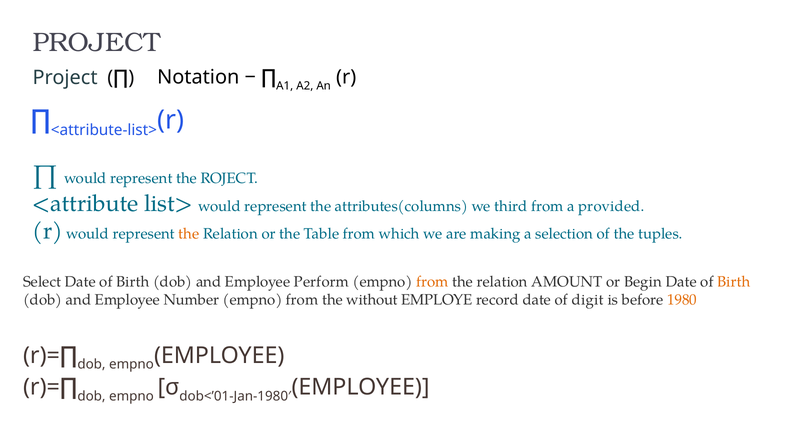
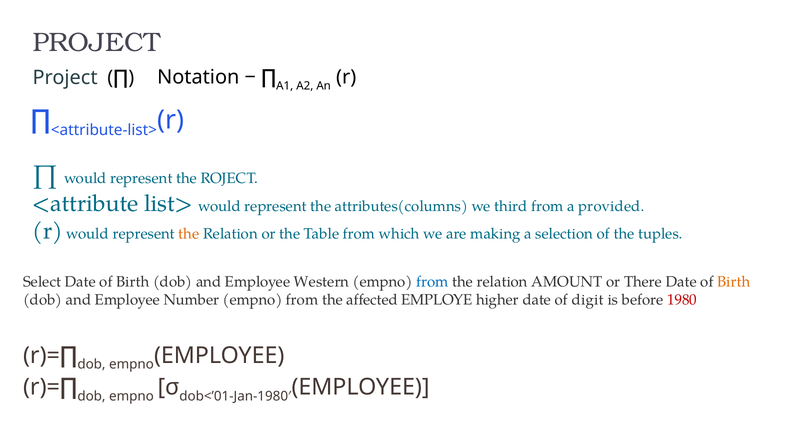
Perform: Perform -> Western (322, 282)
from colour: orange -> blue (432, 282)
Begin: Begin -> There (643, 282)
without: without -> affected (372, 300)
record: record -> higher (497, 300)
1980 colour: orange -> red (682, 300)
